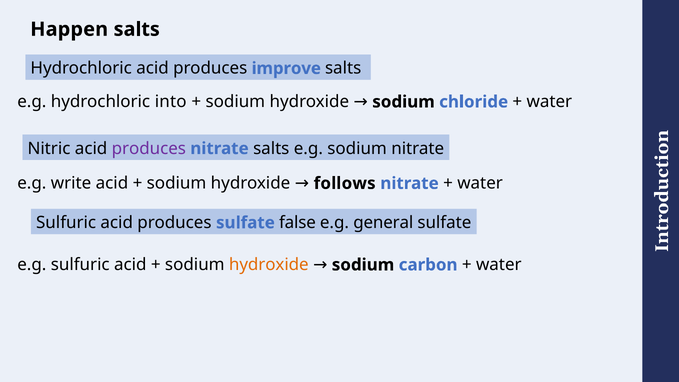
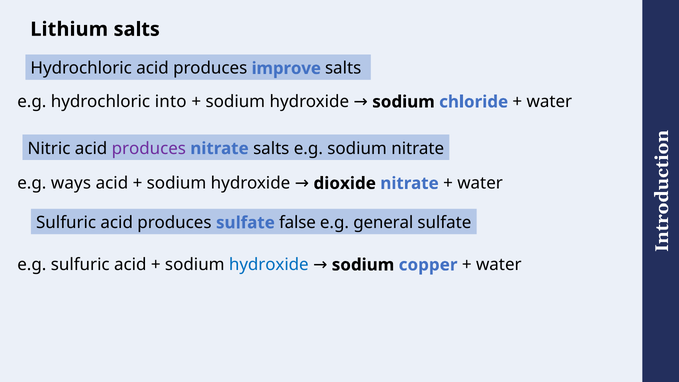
Happen: Happen -> Lithium (69, 29)
write: write -> ways (71, 183)
follows: follows -> dioxide (345, 183)
hydroxide colour: orange -> blue (269, 265)
carbon: carbon -> copper (428, 265)
